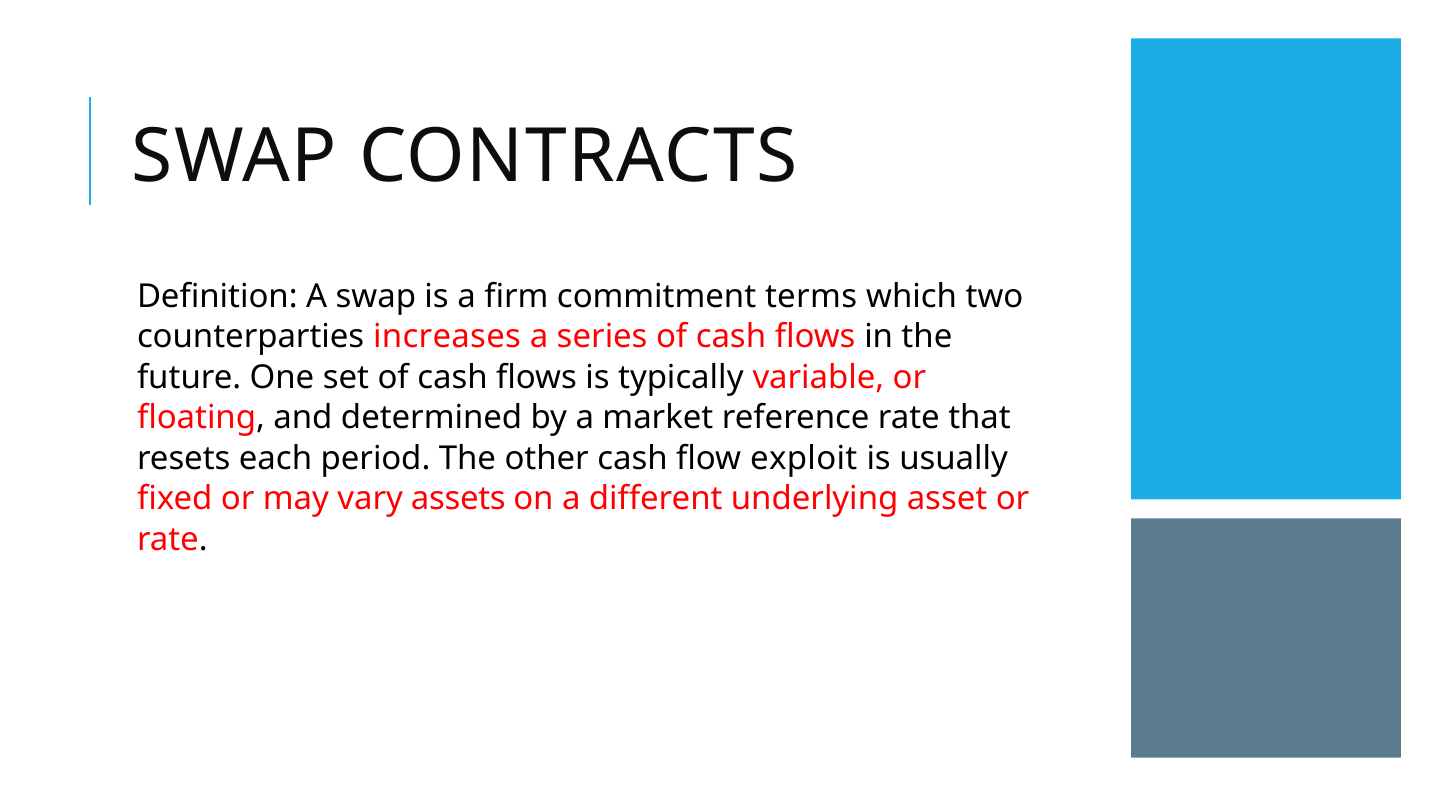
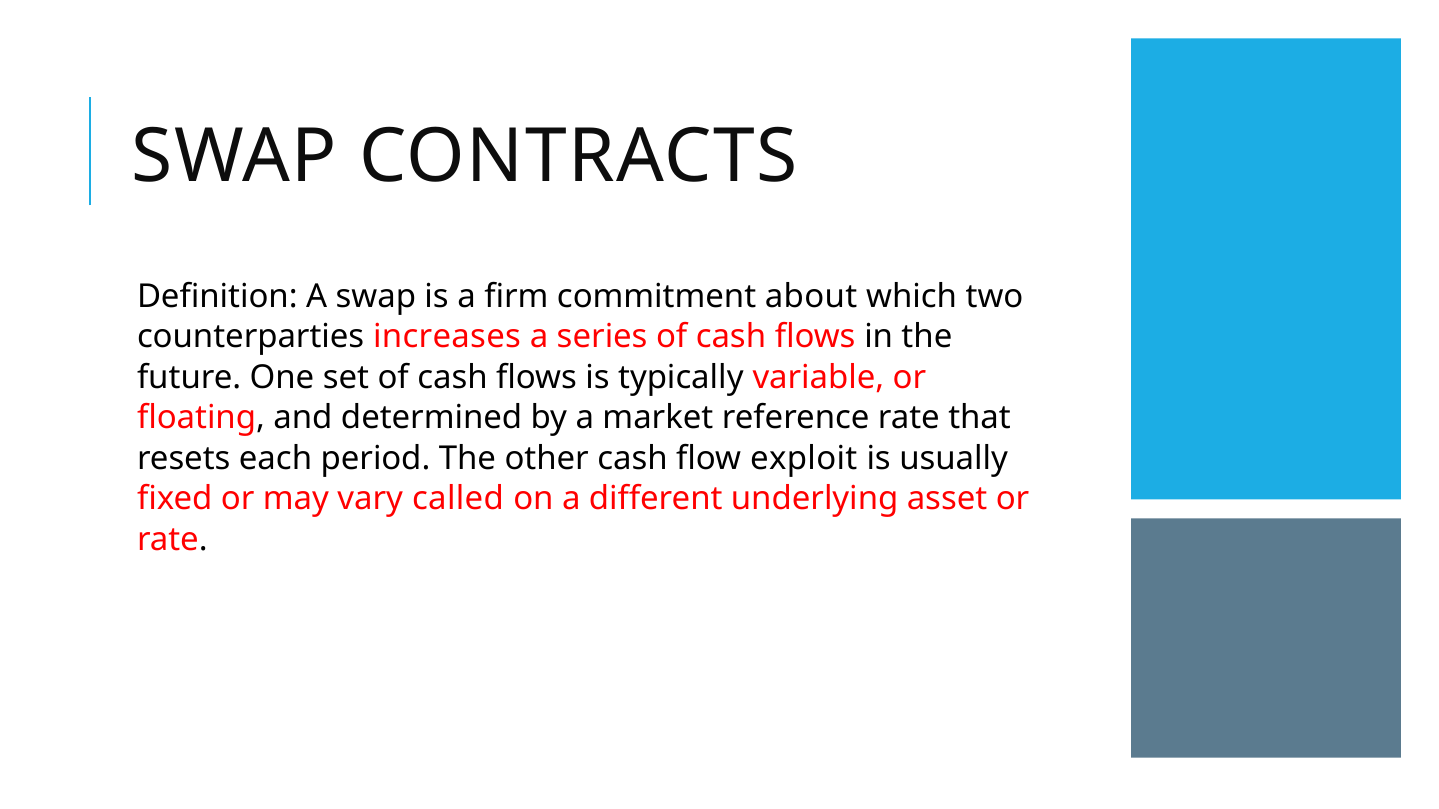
terms: terms -> about (811, 297)
assets: assets -> called (458, 499)
